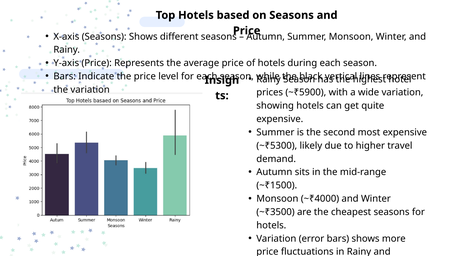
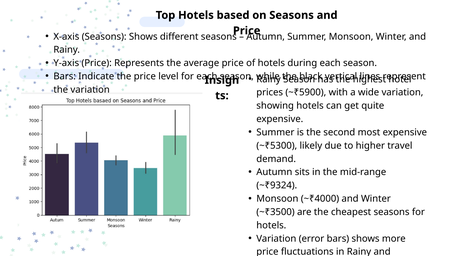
~₹1500: ~₹1500 -> ~₹9324 (277, 185)
